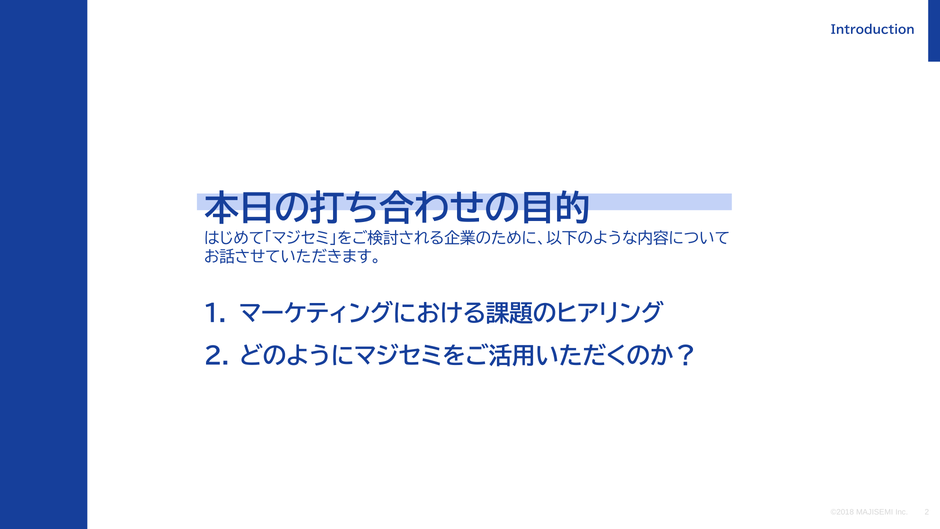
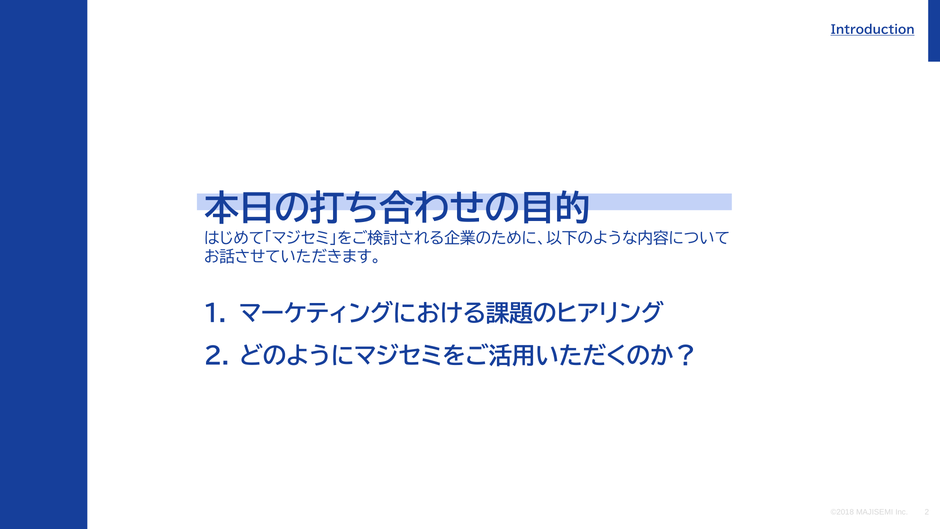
Introduction underline: none -> present (873, 30)
